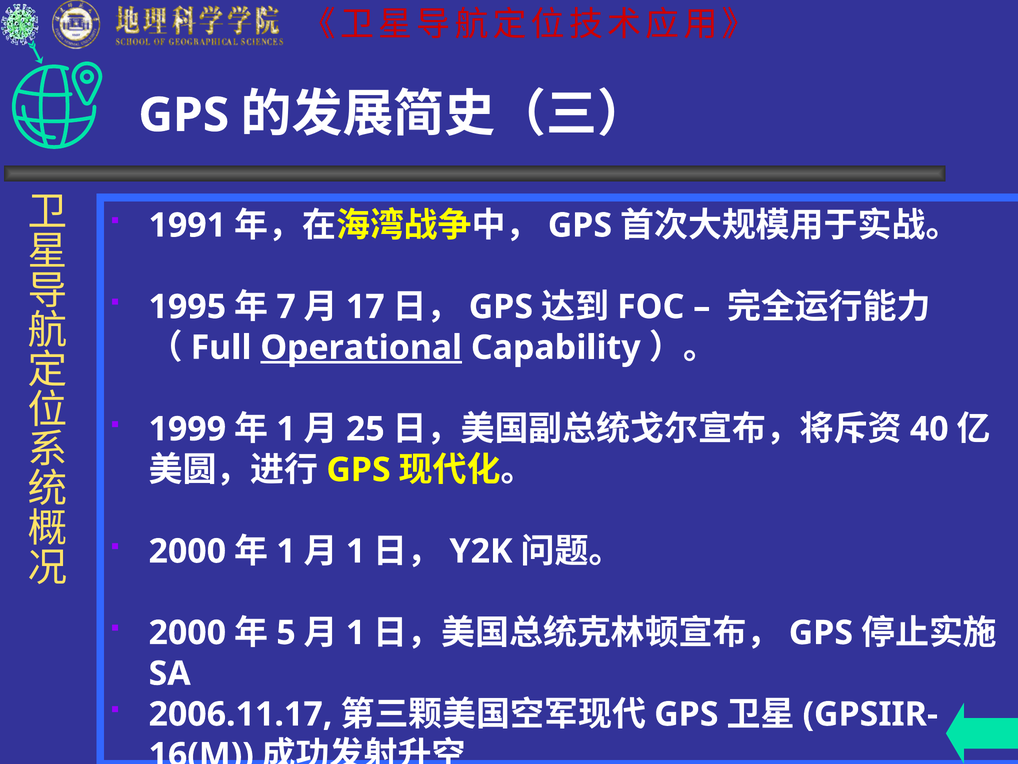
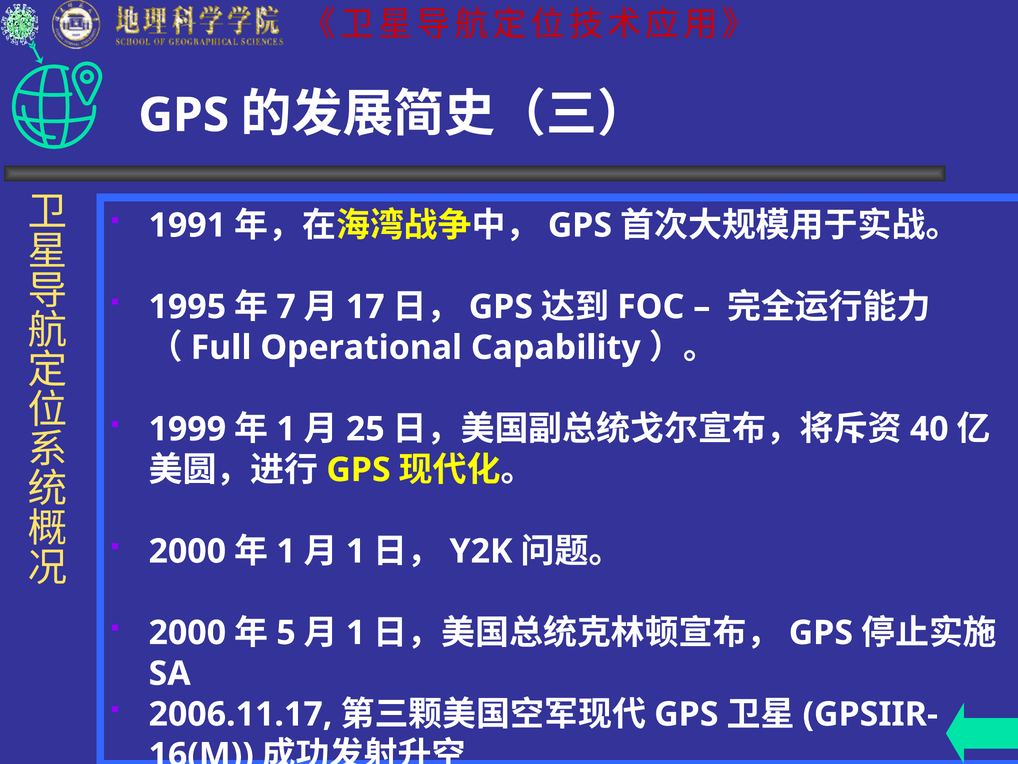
Operational underline: present -> none (361, 347)
